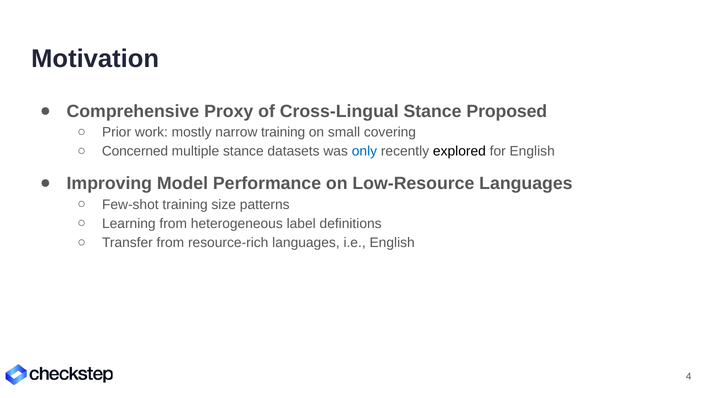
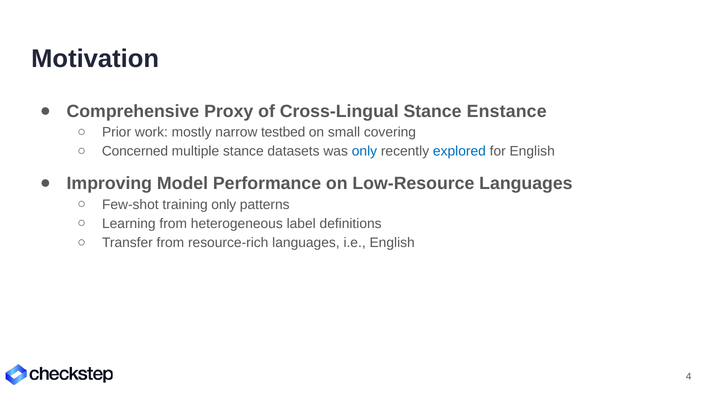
Proposed: Proposed -> Enstance (507, 111)
narrow training: training -> testbed (283, 132)
explored colour: black -> blue (459, 151)
training size: size -> only (224, 205)
